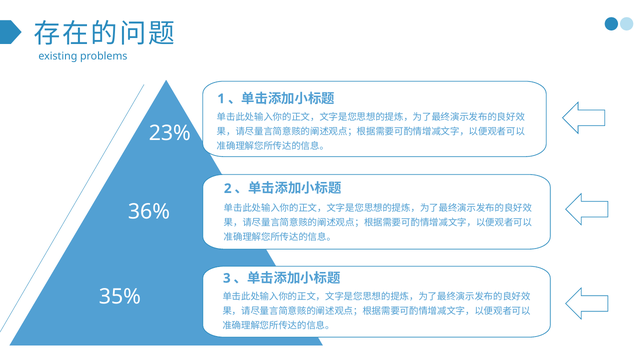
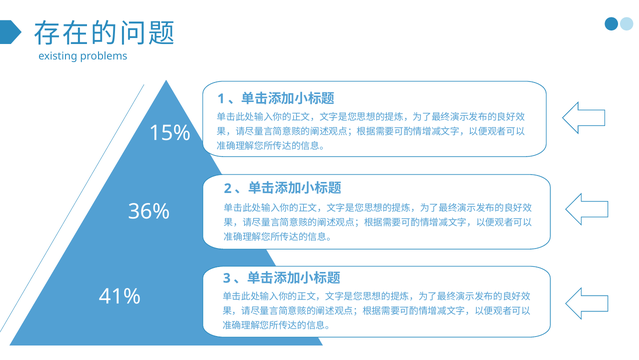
23%: 23% -> 15% (170, 133)
35%: 35% -> 41% (120, 296)
